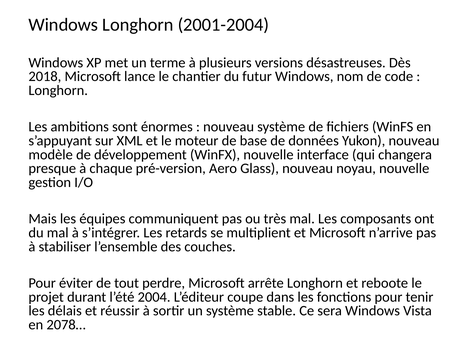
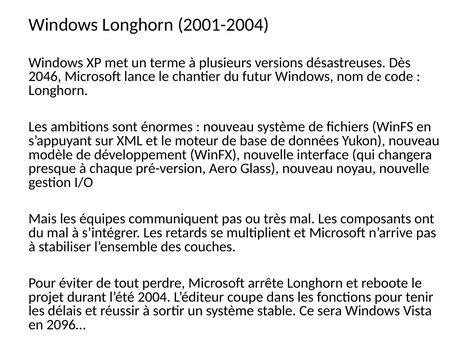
2018: 2018 -> 2046 (45, 77)
2078…: 2078… -> 2096… (66, 325)
